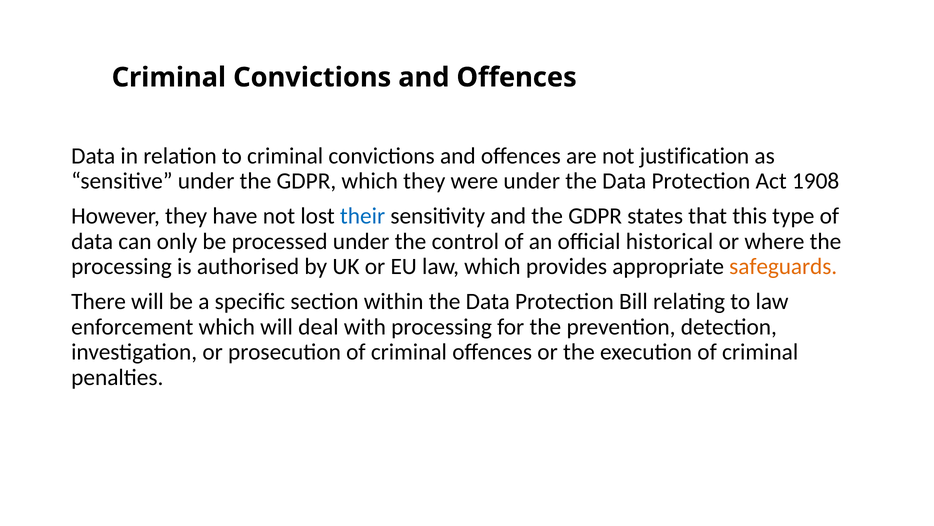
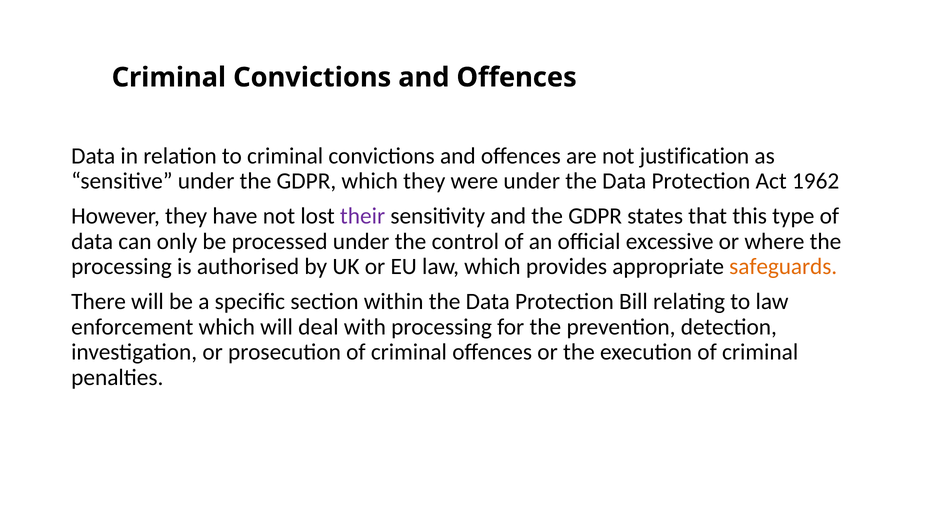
1908: 1908 -> 1962 (816, 181)
their colour: blue -> purple (363, 216)
historical: historical -> excessive (670, 241)
